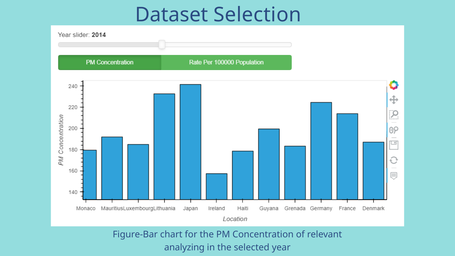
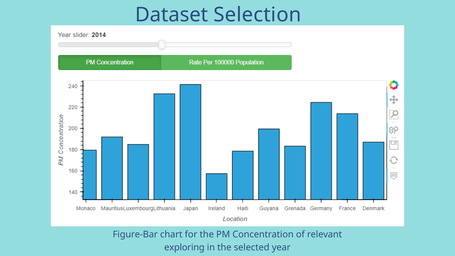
analyzing: analyzing -> exploring (184, 247)
